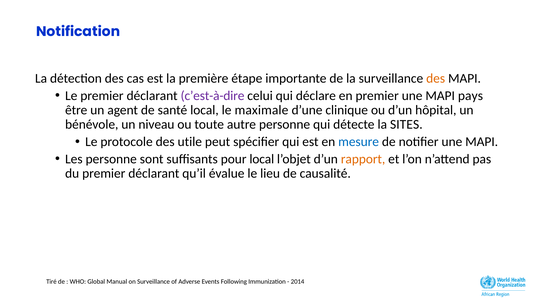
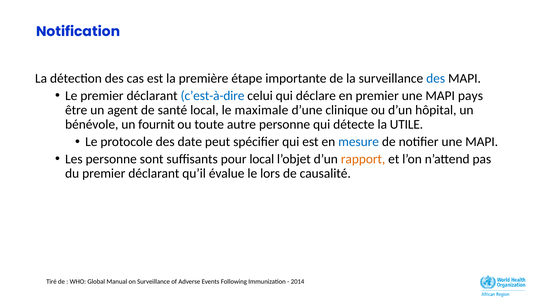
des colour: orange -> blue (436, 78)
c’est-à-dire colour: purple -> blue (213, 96)
niveau: niveau -> fournit (157, 125)
SITES: SITES -> UTILE (406, 125)
utile: utile -> date (190, 142)
lieu: lieu -> lors (270, 173)
